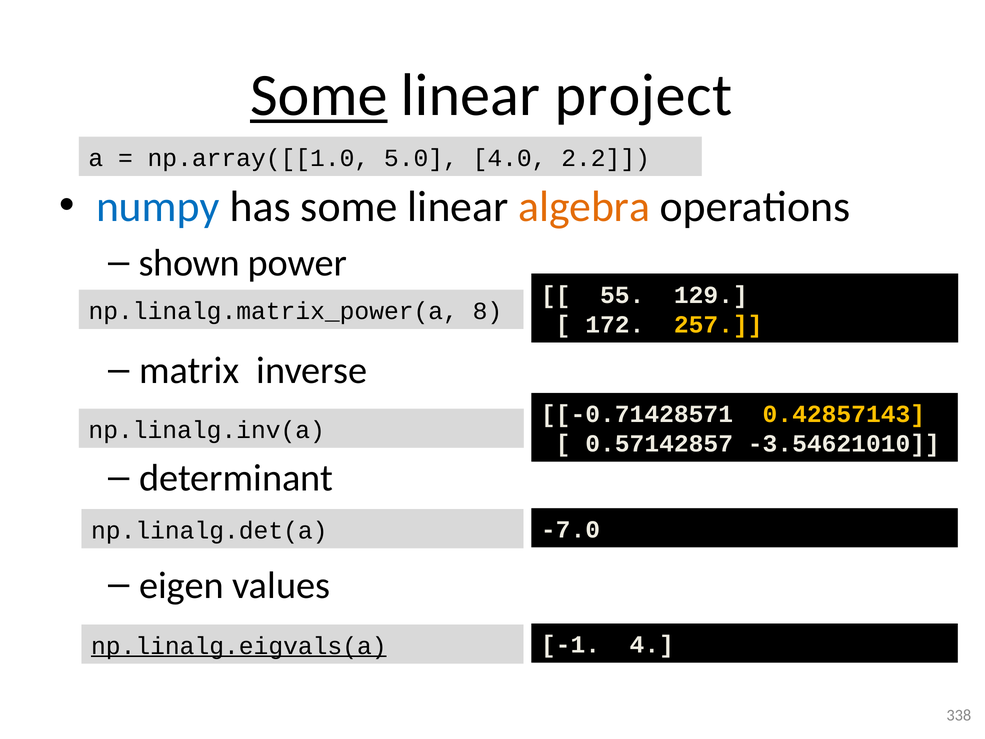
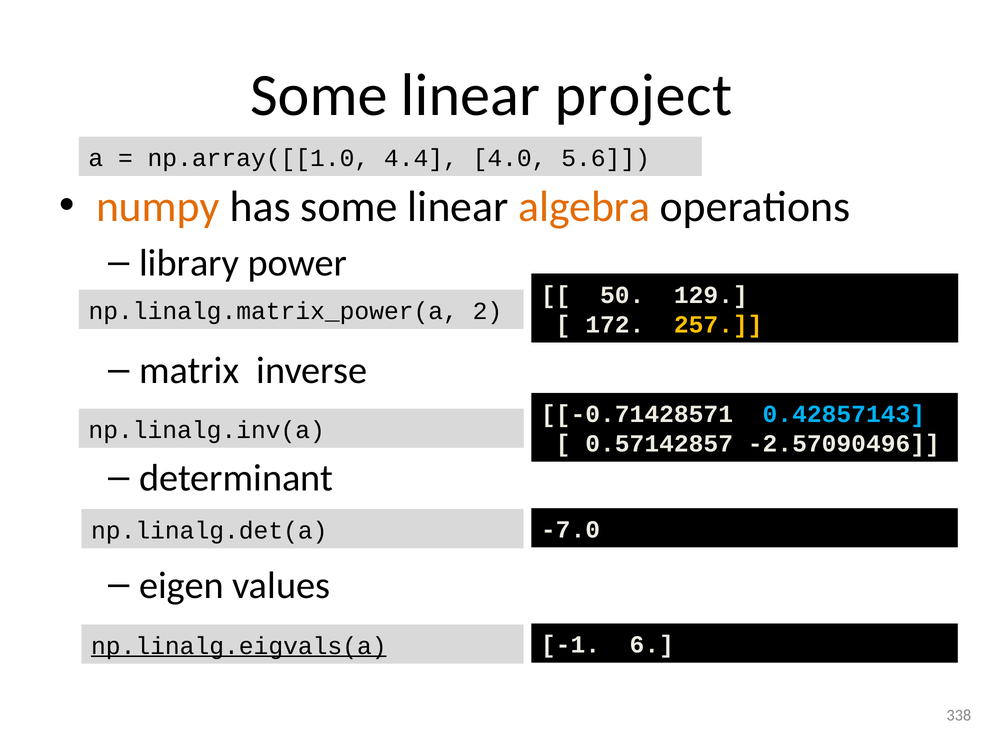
Some underline: present -> none (319, 95)
5.0: 5.0 -> 4.4 (421, 158)
2.2: 2.2 -> 5.6 (606, 158)
numpy colour: blue -> orange (158, 207)
shown: shown -> library (189, 263)
55: 55 -> 50 (622, 295)
8: 8 -> 2 (487, 311)
0.42857143 colour: yellow -> light blue (844, 414)
-3.54621010: -3.54621010 -> -2.57090496 (844, 444)
4: 4 -> 6 (652, 645)
